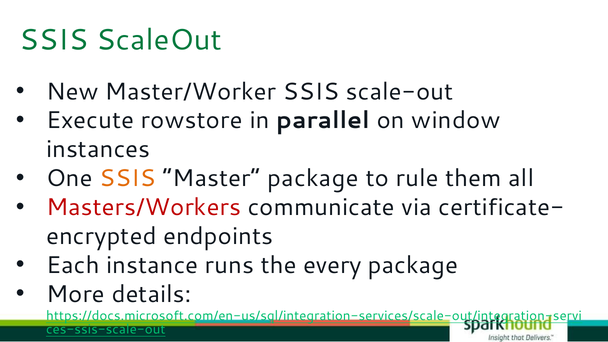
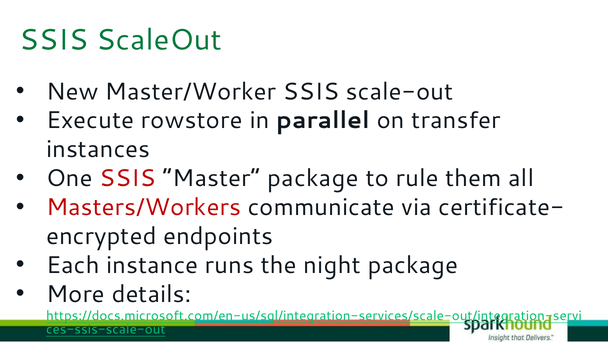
window: window -> transfer (456, 120)
SSIS colour: orange -> red (128, 178)
every: every -> night (332, 265)
